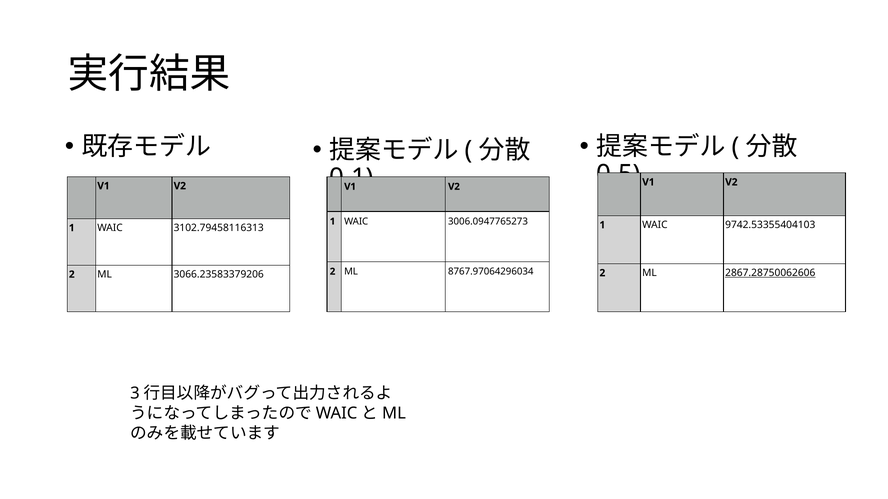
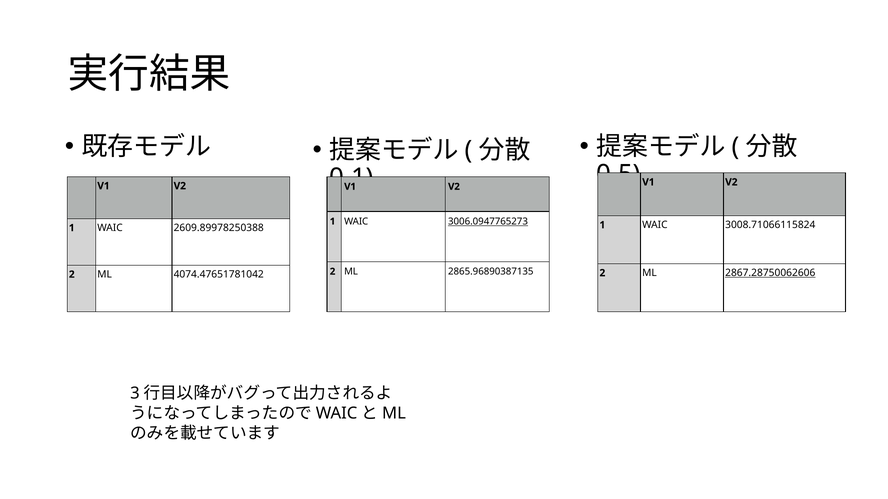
3006.0947765273 underline: none -> present (488, 222)
9742.53355404103: 9742.53355404103 -> 3008.71066115824 (770, 225)
3102.79458116313: 3102.79458116313 -> 2609.89978250388 (219, 228)
8767.97064296034: 8767.97064296034 -> 2865.96890387135 (491, 272)
3066.23583379206: 3066.23583379206 -> 4074.47651781042 (219, 275)
